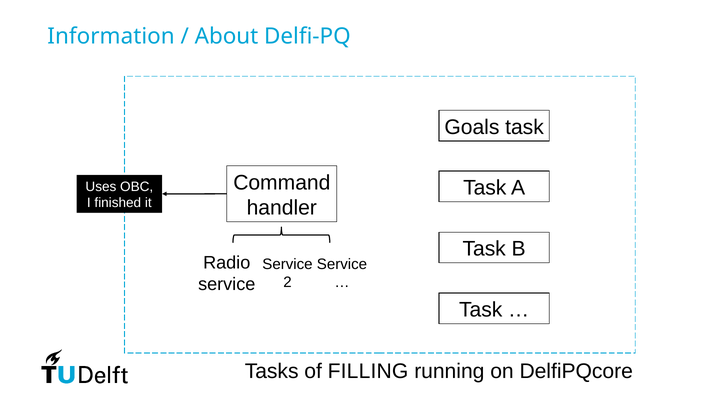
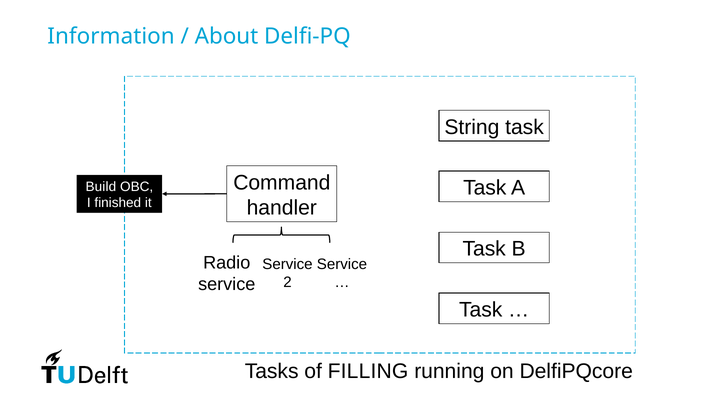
Goals: Goals -> String (472, 127)
Uses: Uses -> Build (101, 187)
